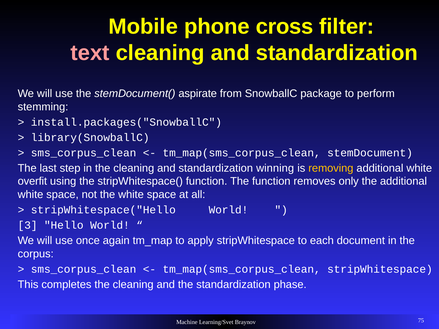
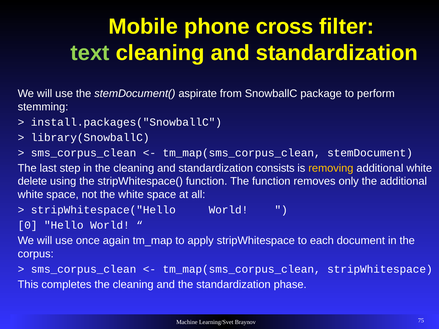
text colour: pink -> light green (90, 53)
winning: winning -> consists (275, 168)
overfit: overfit -> delete (32, 181)
3: 3 -> 0 (28, 225)
